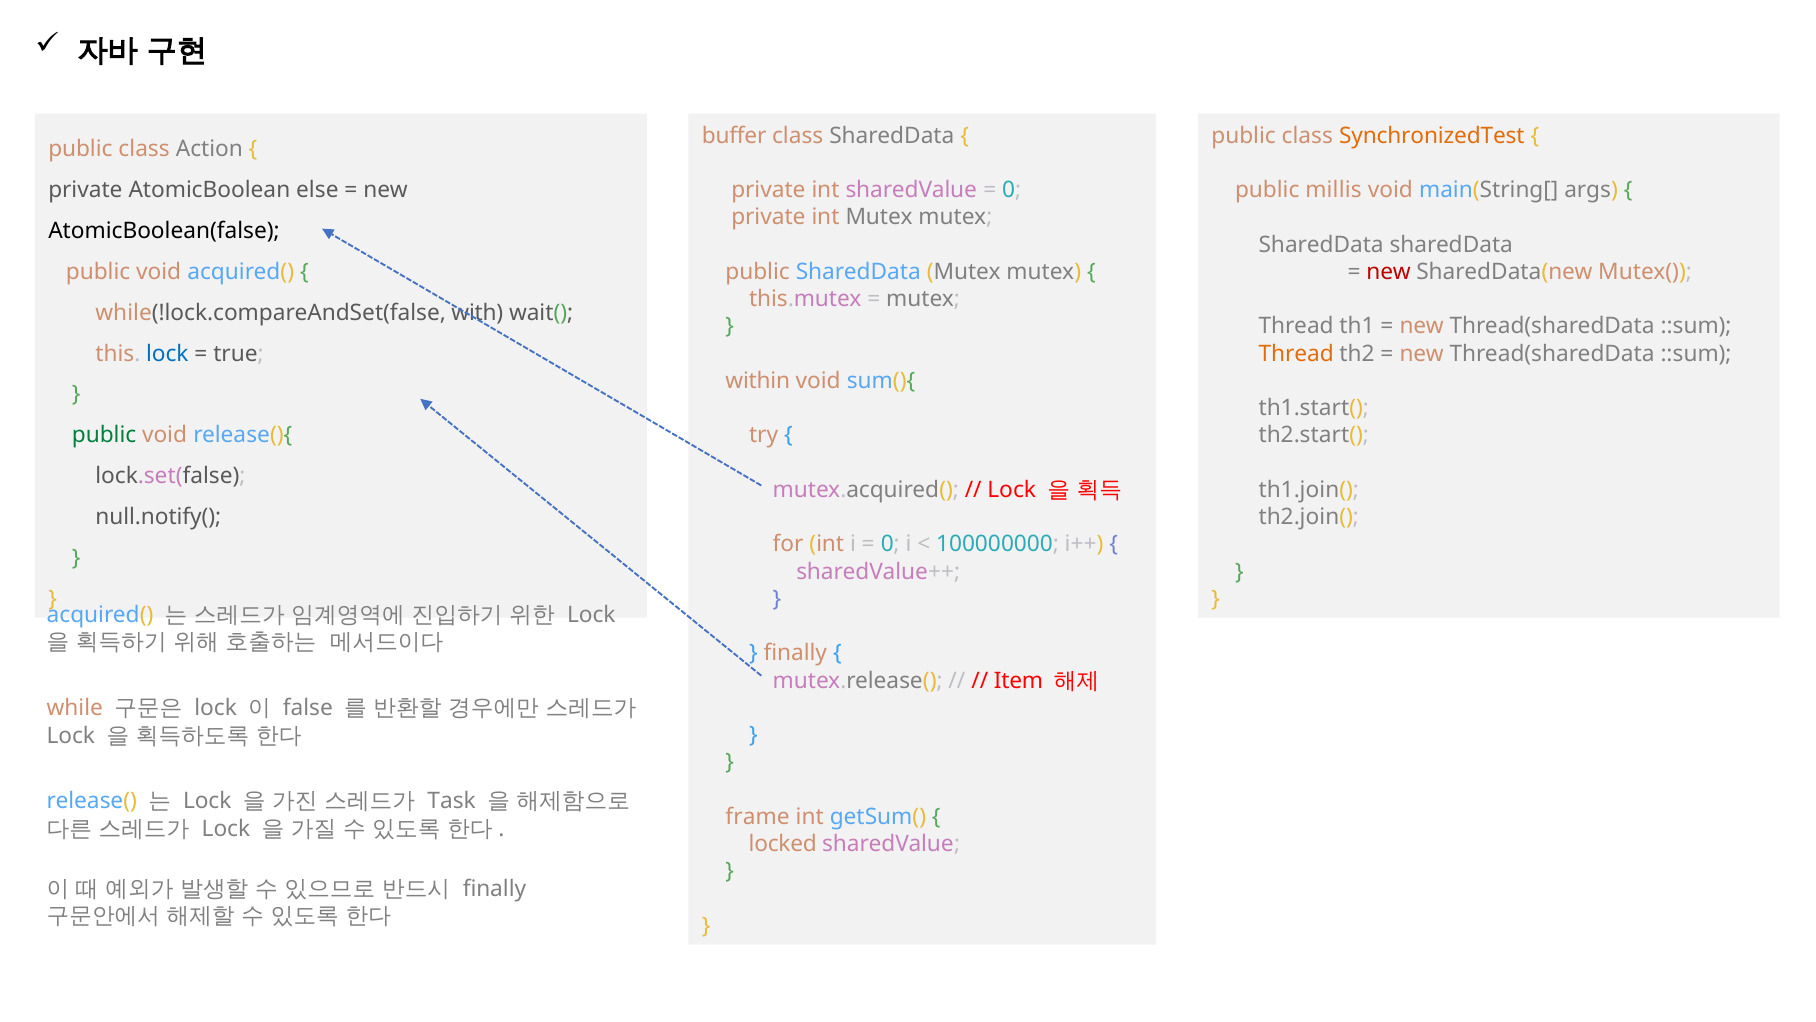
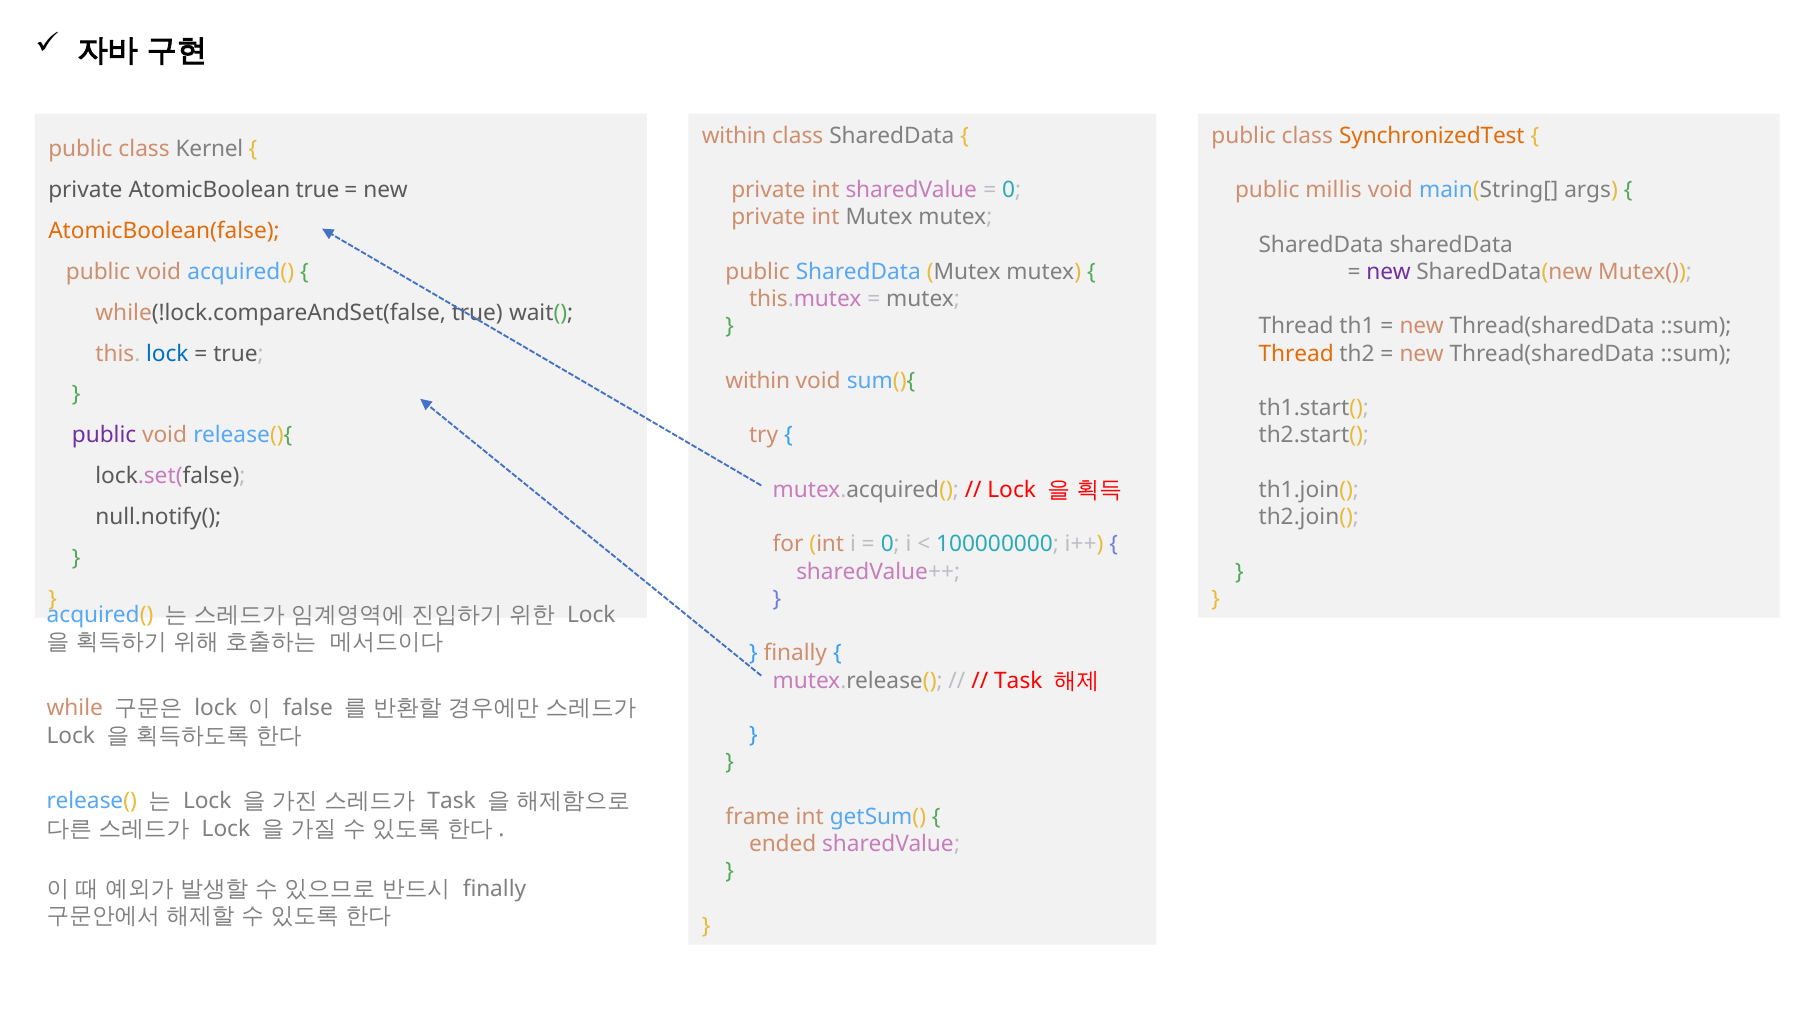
buffer: buffer -> within (734, 136)
Action: Action -> Kernel (209, 149)
AtomicBoolean else: else -> true (317, 190)
AtomicBoolean(false colour: black -> orange (164, 231)
new colour: red -> purple (1389, 272)
while(!lock.compareAndSet(false with: with -> true (477, 313)
public colour: green -> purple (104, 435)
Item: Item -> Task (1018, 680)
locked: locked -> ended (783, 844)
